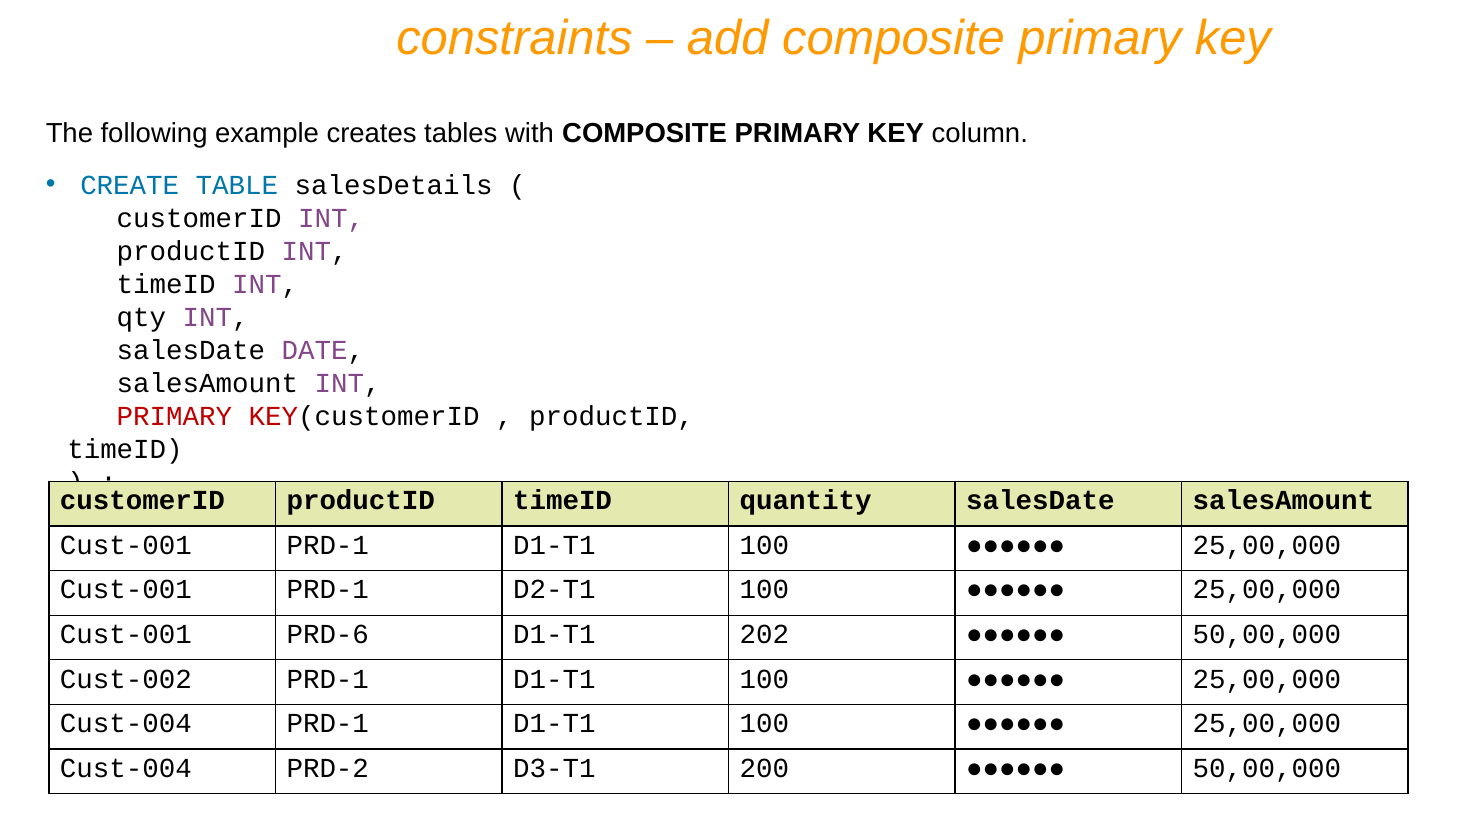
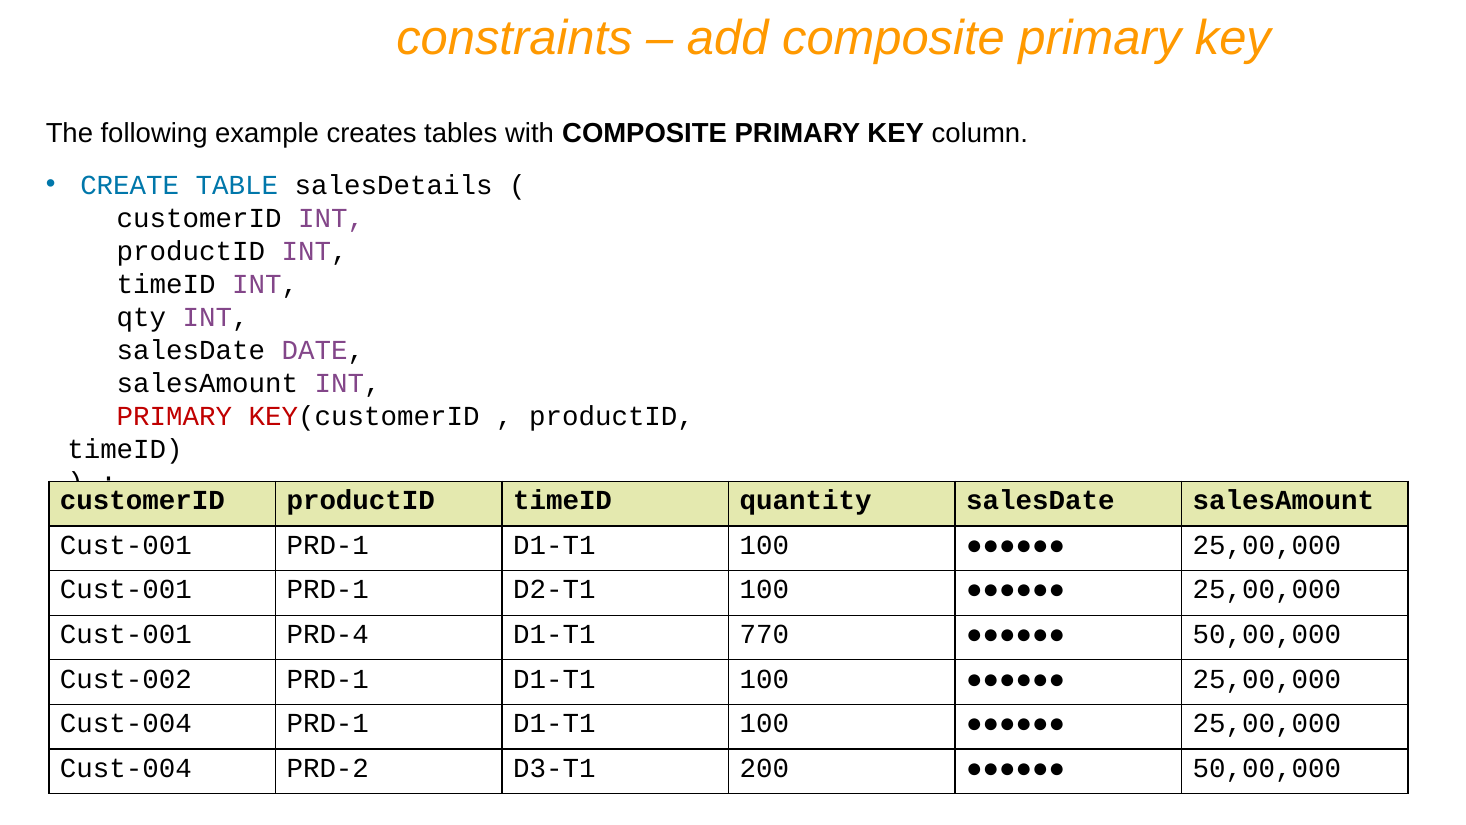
PRD-6: PRD-6 -> PRD-4 (328, 634)
202: 202 -> 770 (764, 634)
